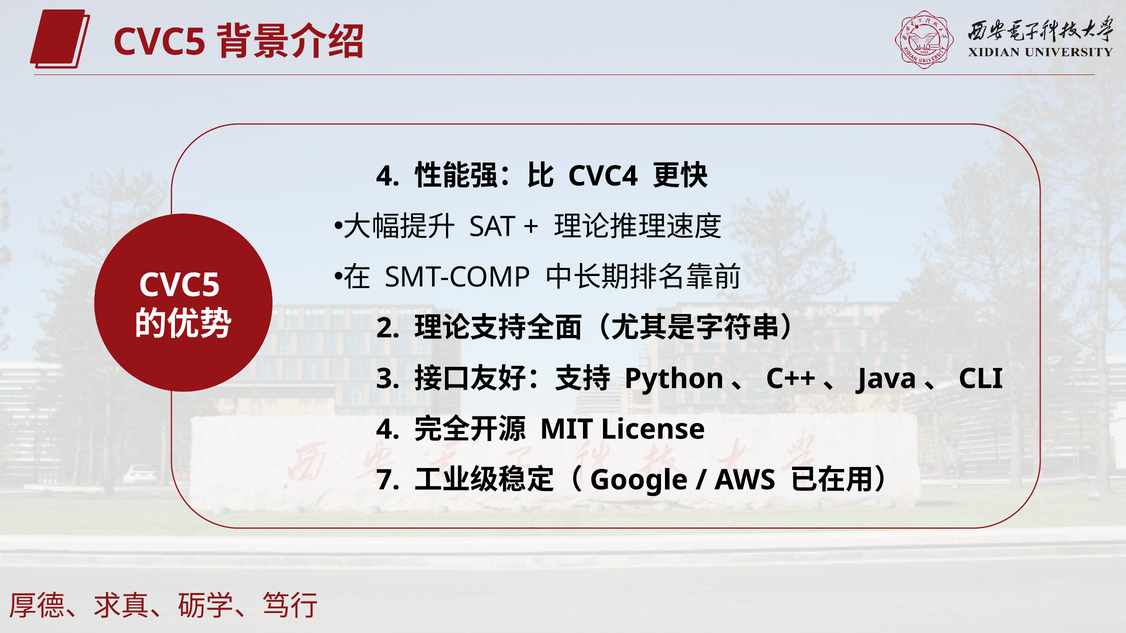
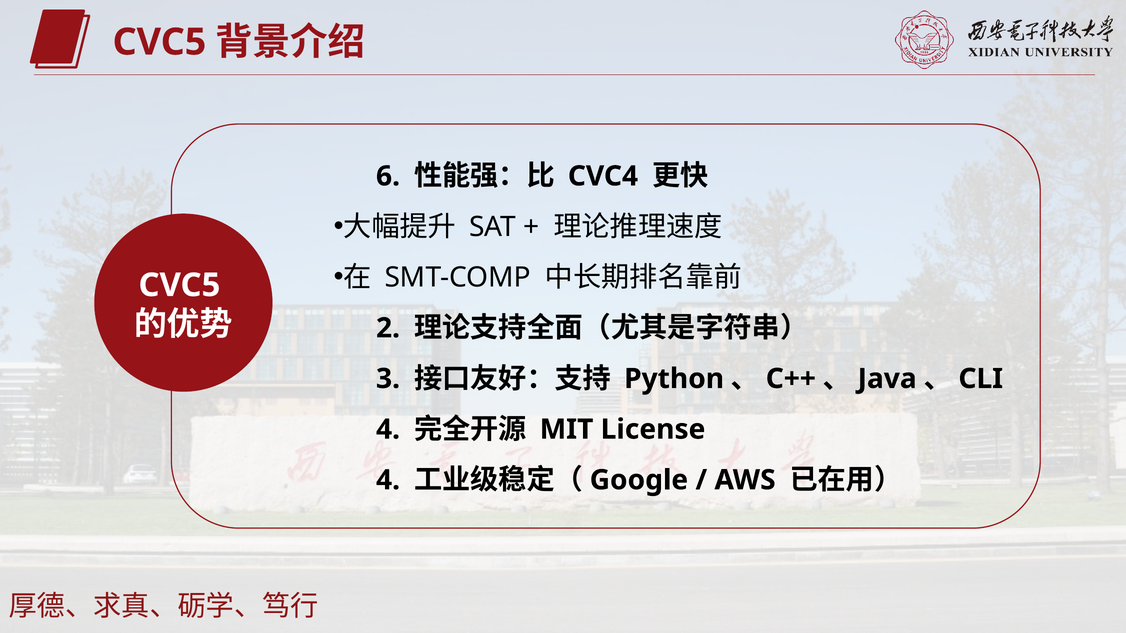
4: 4 -> 6 (388, 176)
7: 7 -> 4 (388, 480)
